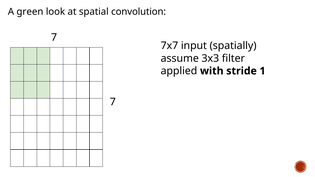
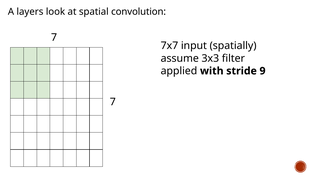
green: green -> layers (30, 12)
1: 1 -> 9 (263, 71)
